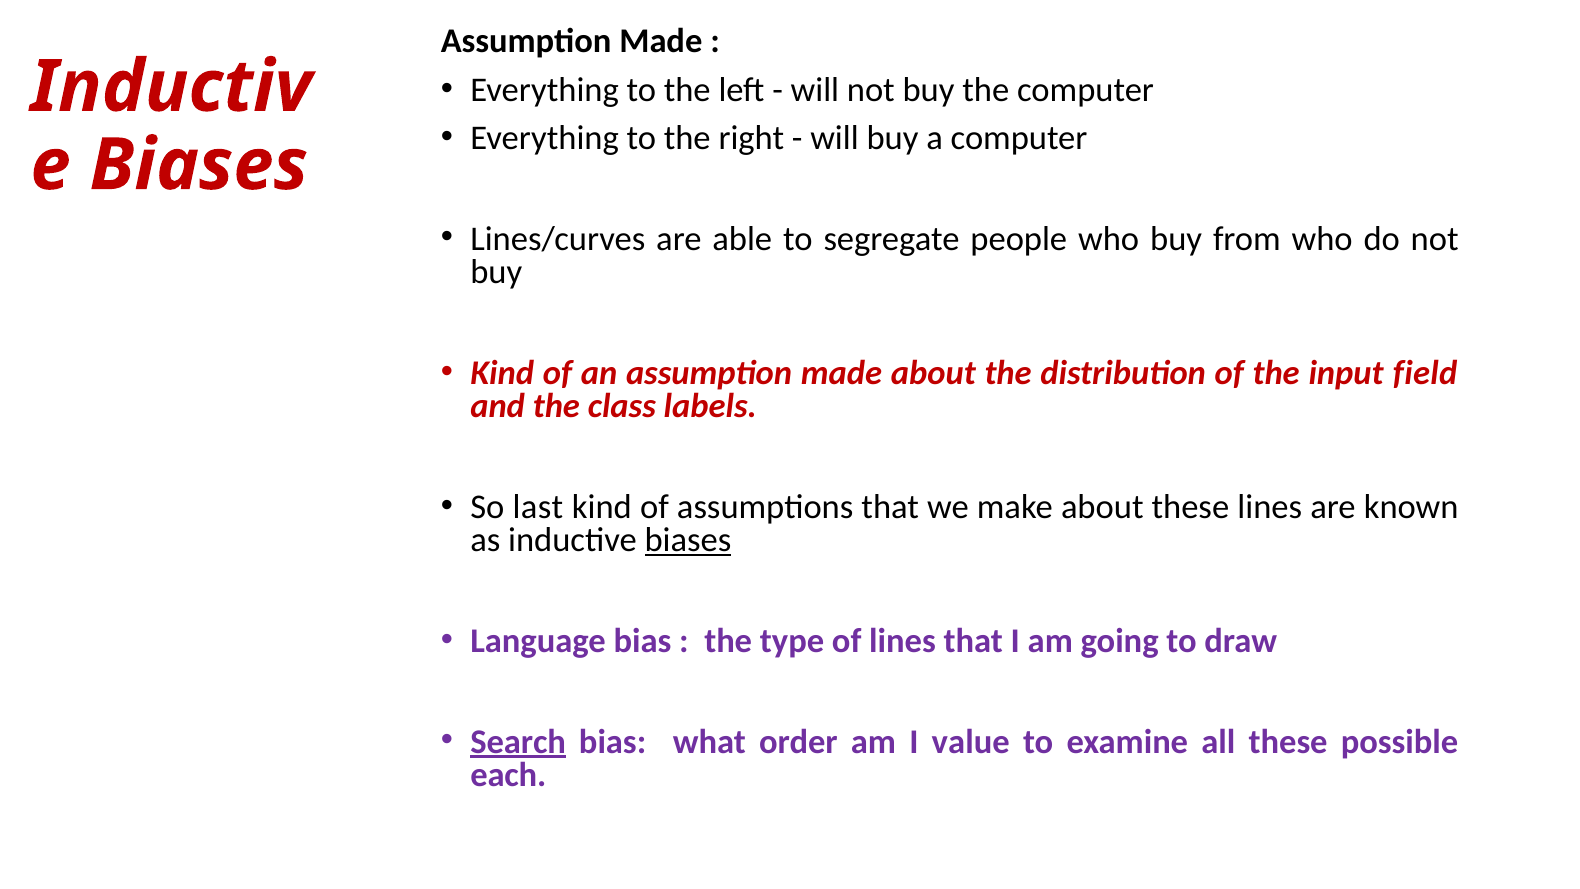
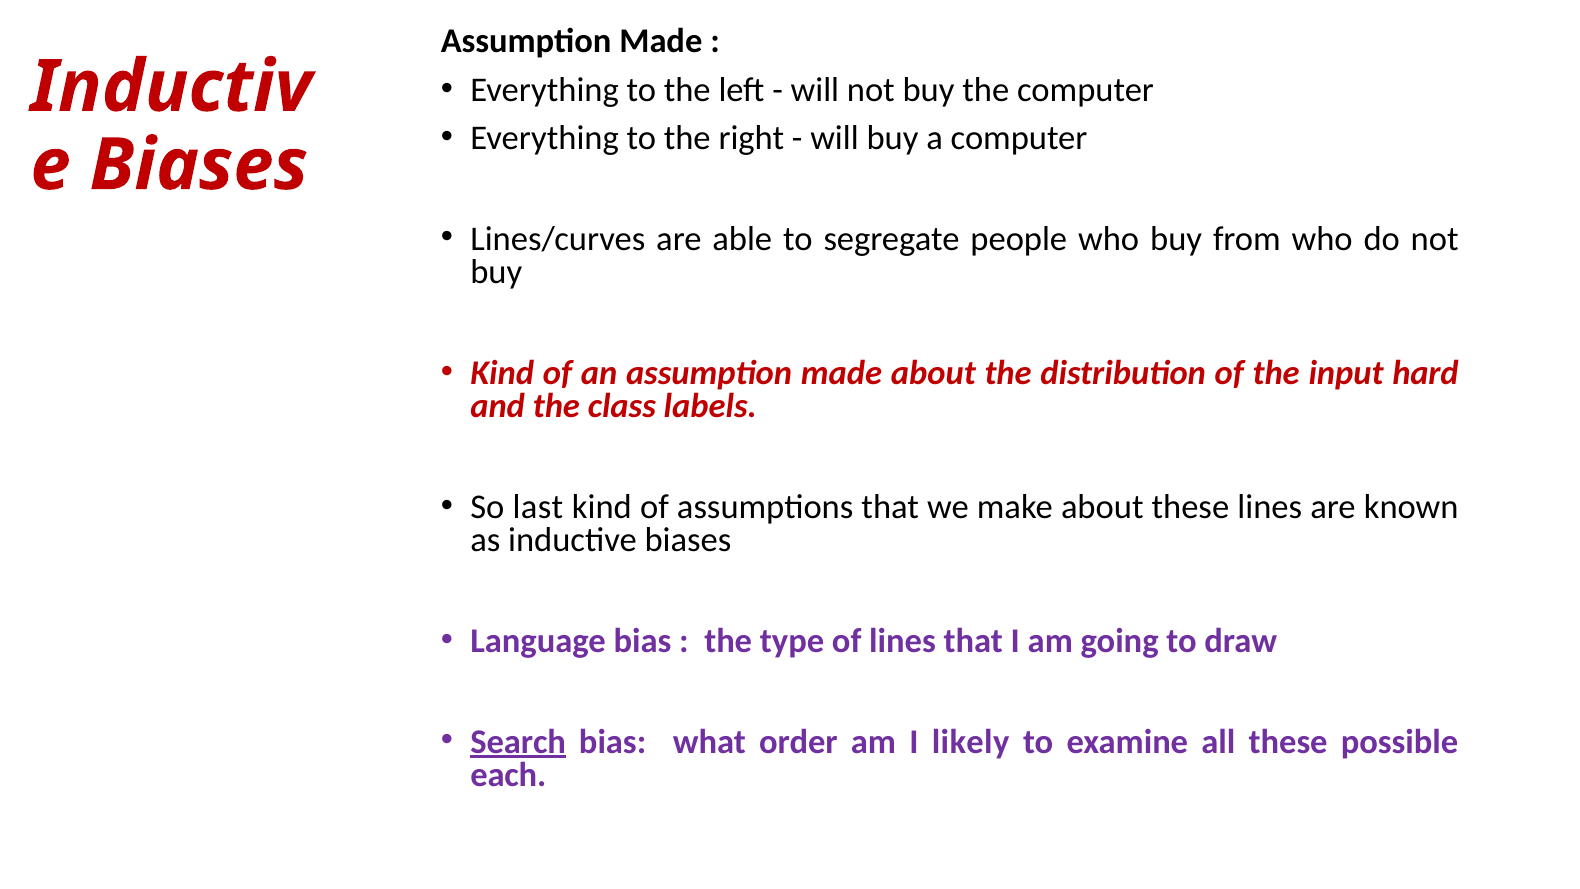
field: field -> hard (1425, 373)
biases underline: present -> none (688, 540)
value: value -> likely (971, 741)
